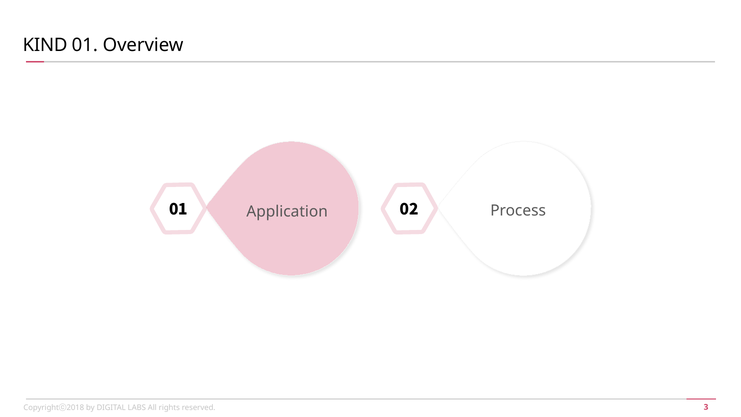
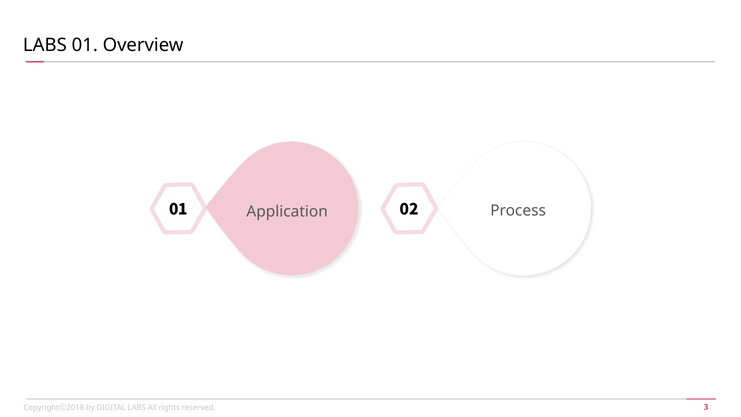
KIND: KIND -> LABS (45, 45)
